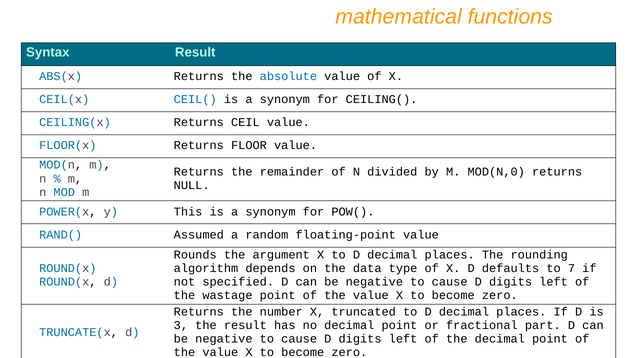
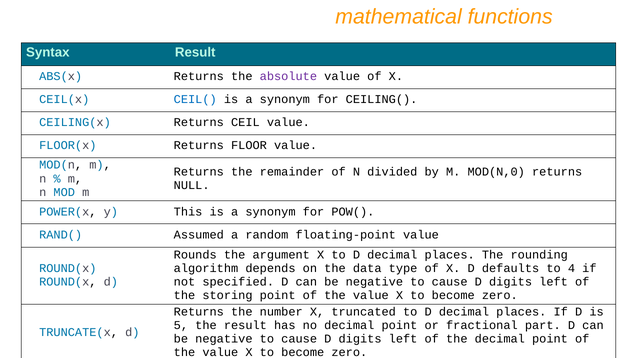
absolute colour: blue -> purple (288, 76)
7: 7 -> 4 (571, 268)
wastage: wastage -> storing (227, 295)
3: 3 -> 5 (181, 326)
